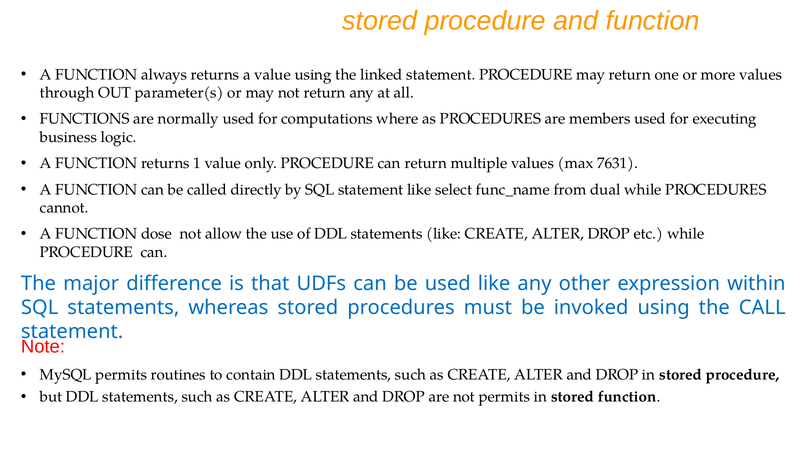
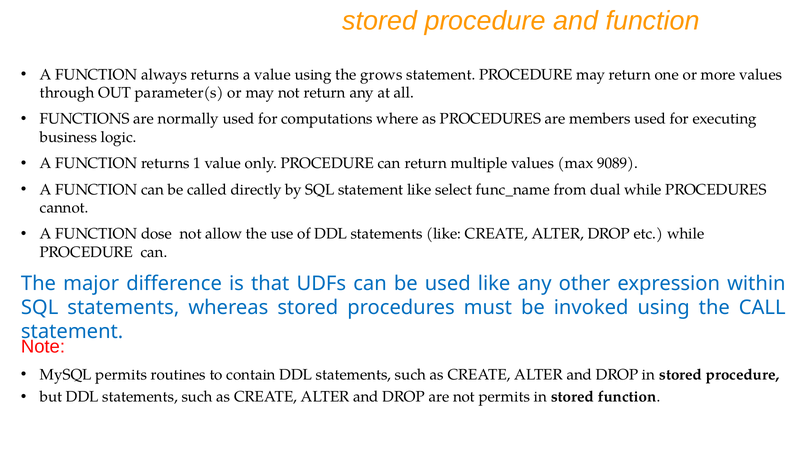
linked: linked -> grows (381, 75)
7631: 7631 -> 9089 (618, 163)
